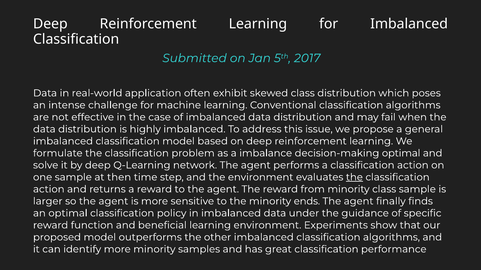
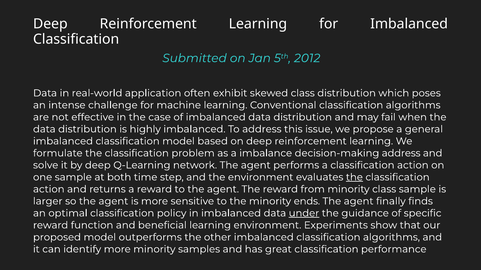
2017: 2017 -> 2012 (307, 58)
decision-making optimal: optimal -> address (401, 153)
then: then -> both (119, 178)
under underline: none -> present (304, 214)
